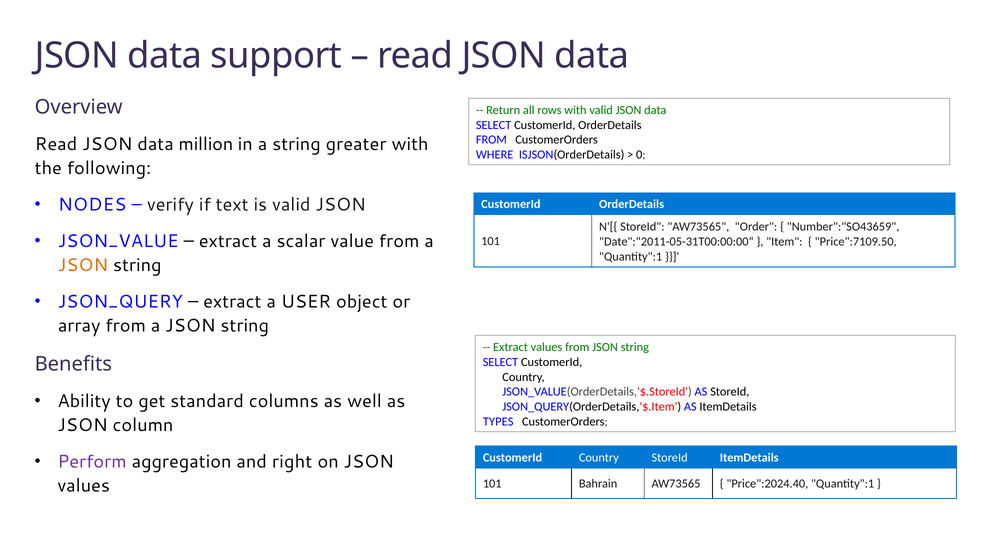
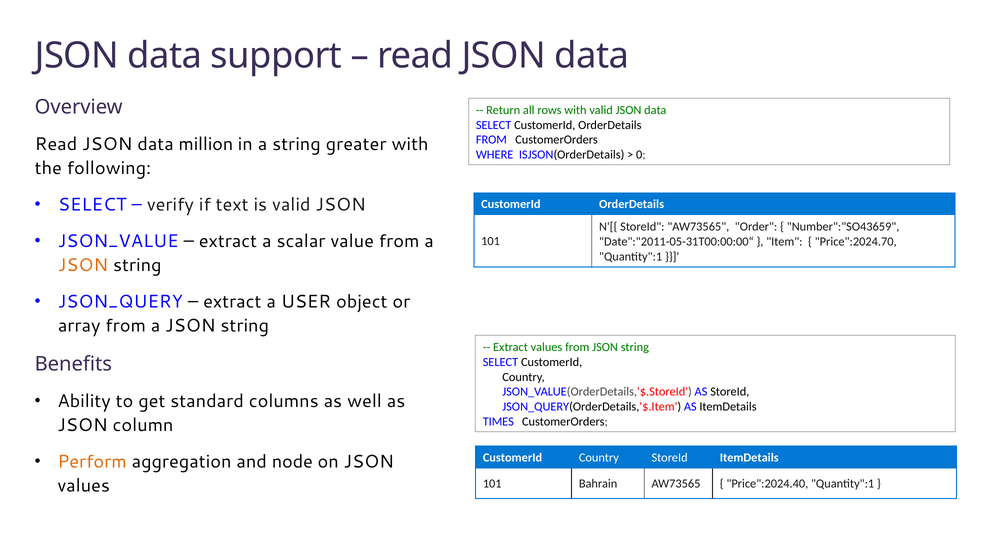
NODES: NODES -> SELECT (92, 205)
Price":7109.50: Price":7109.50 -> Price":2024.70 (856, 241)
TYPES: TYPES -> TIMES (498, 422)
Perform colour: purple -> orange (92, 462)
right: right -> node (292, 462)
